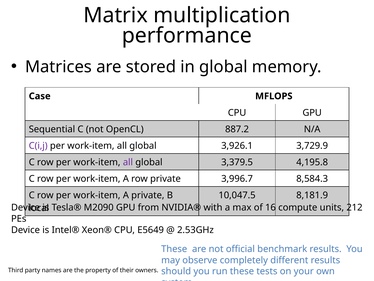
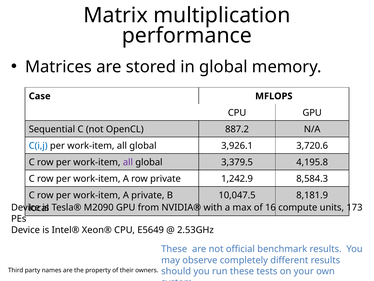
C(i,j colour: purple -> blue (38, 145)
3,729.9: 3,729.9 -> 3,720.6 (312, 145)
3,996.7: 3,996.7 -> 1,242.9 (237, 178)
212: 212 -> 173 (354, 207)
